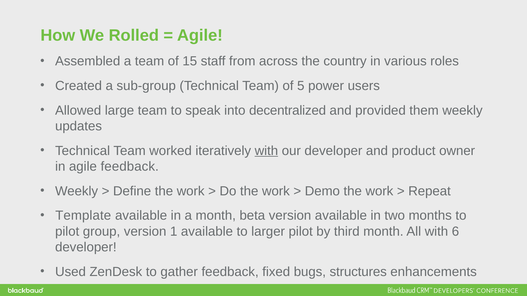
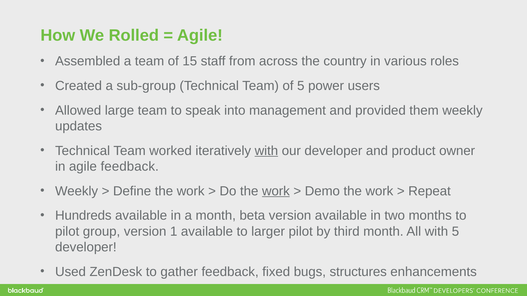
decentralized: decentralized -> management (288, 110)
work underline: none -> present (276, 191)
Template: Template -> Hundreds (83, 216)
with 6: 6 -> 5 (455, 232)
